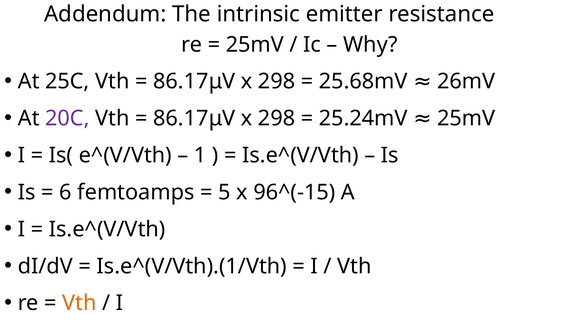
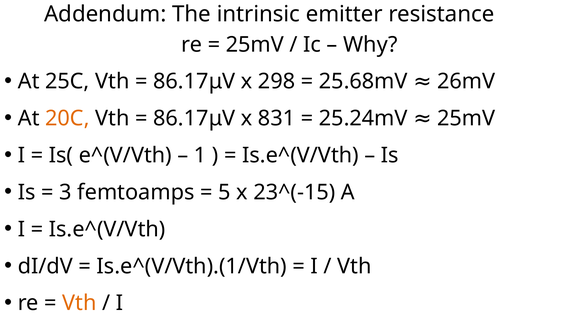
20C colour: purple -> orange (67, 118)
298: 298 -> 831 (277, 118)
6: 6 -> 3 (66, 192)
96^(-15: 96^(-15 -> 23^(-15 (294, 192)
